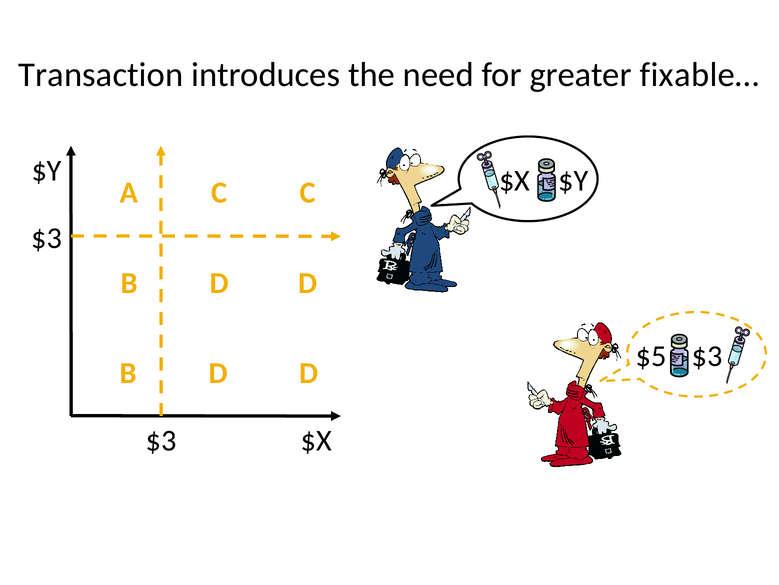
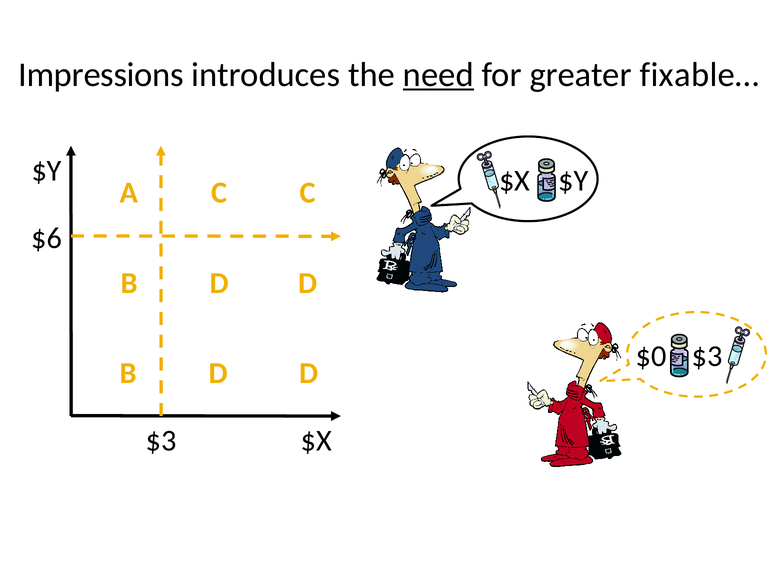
Transaction: Transaction -> Impressions (101, 74)
need underline: none -> present (438, 74)
$3: $3 -> $6 (47, 238)
$5: $5 -> $0 (651, 356)
